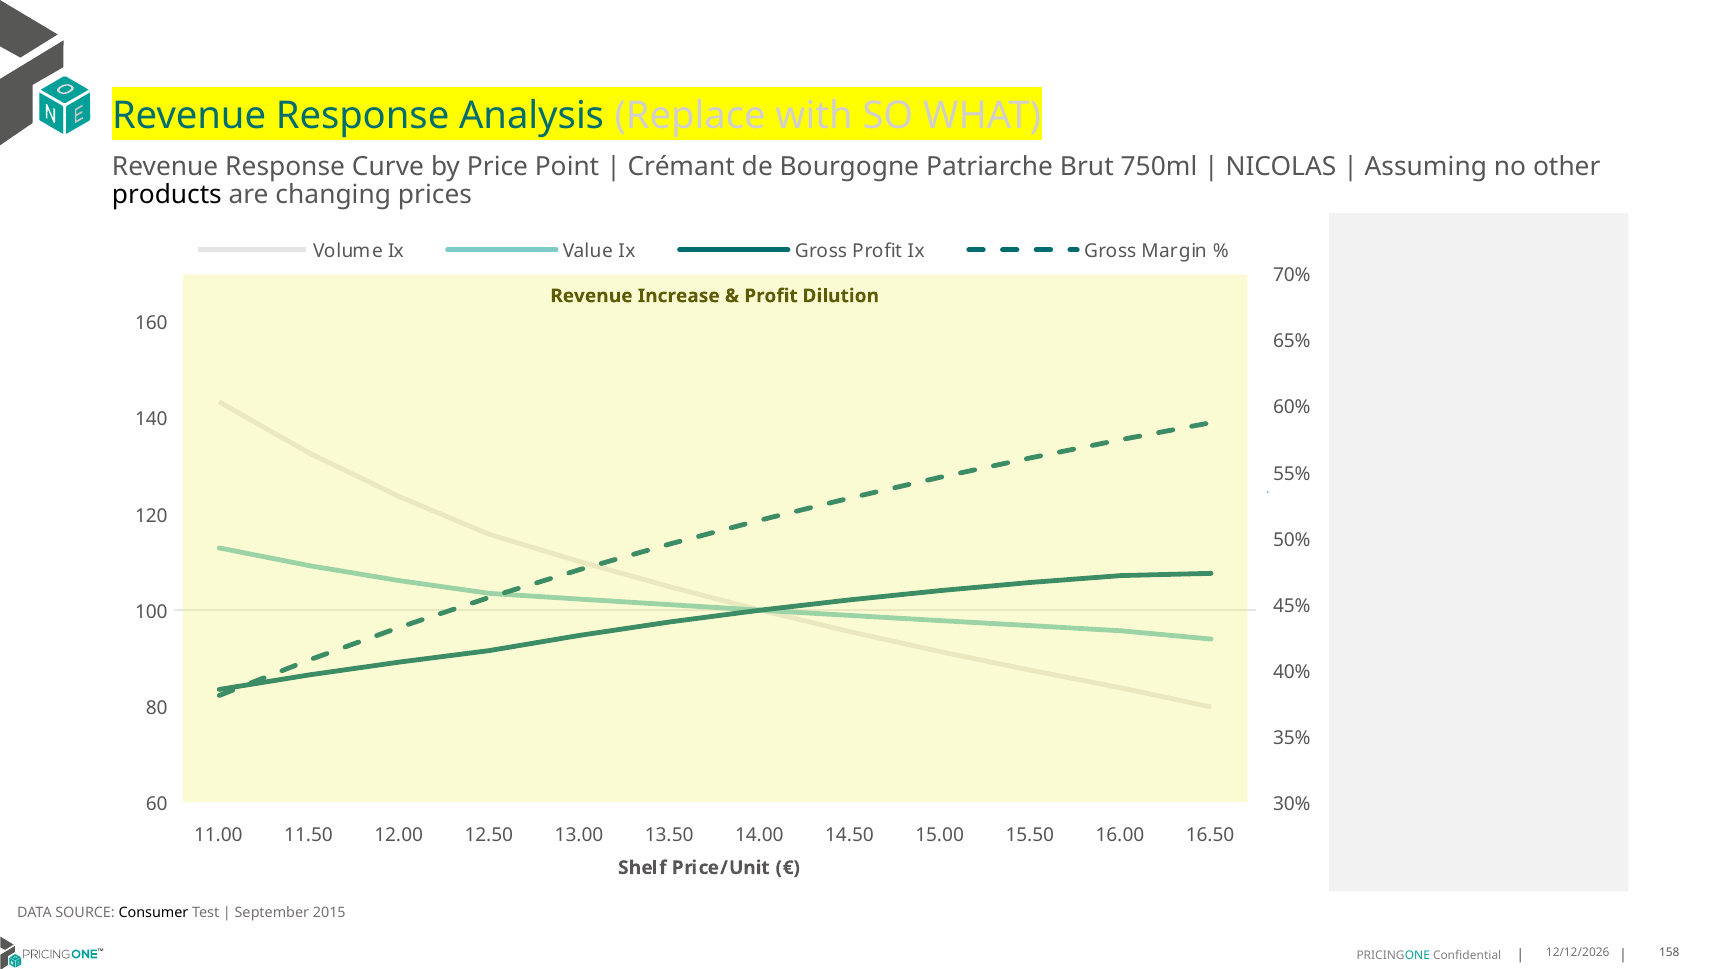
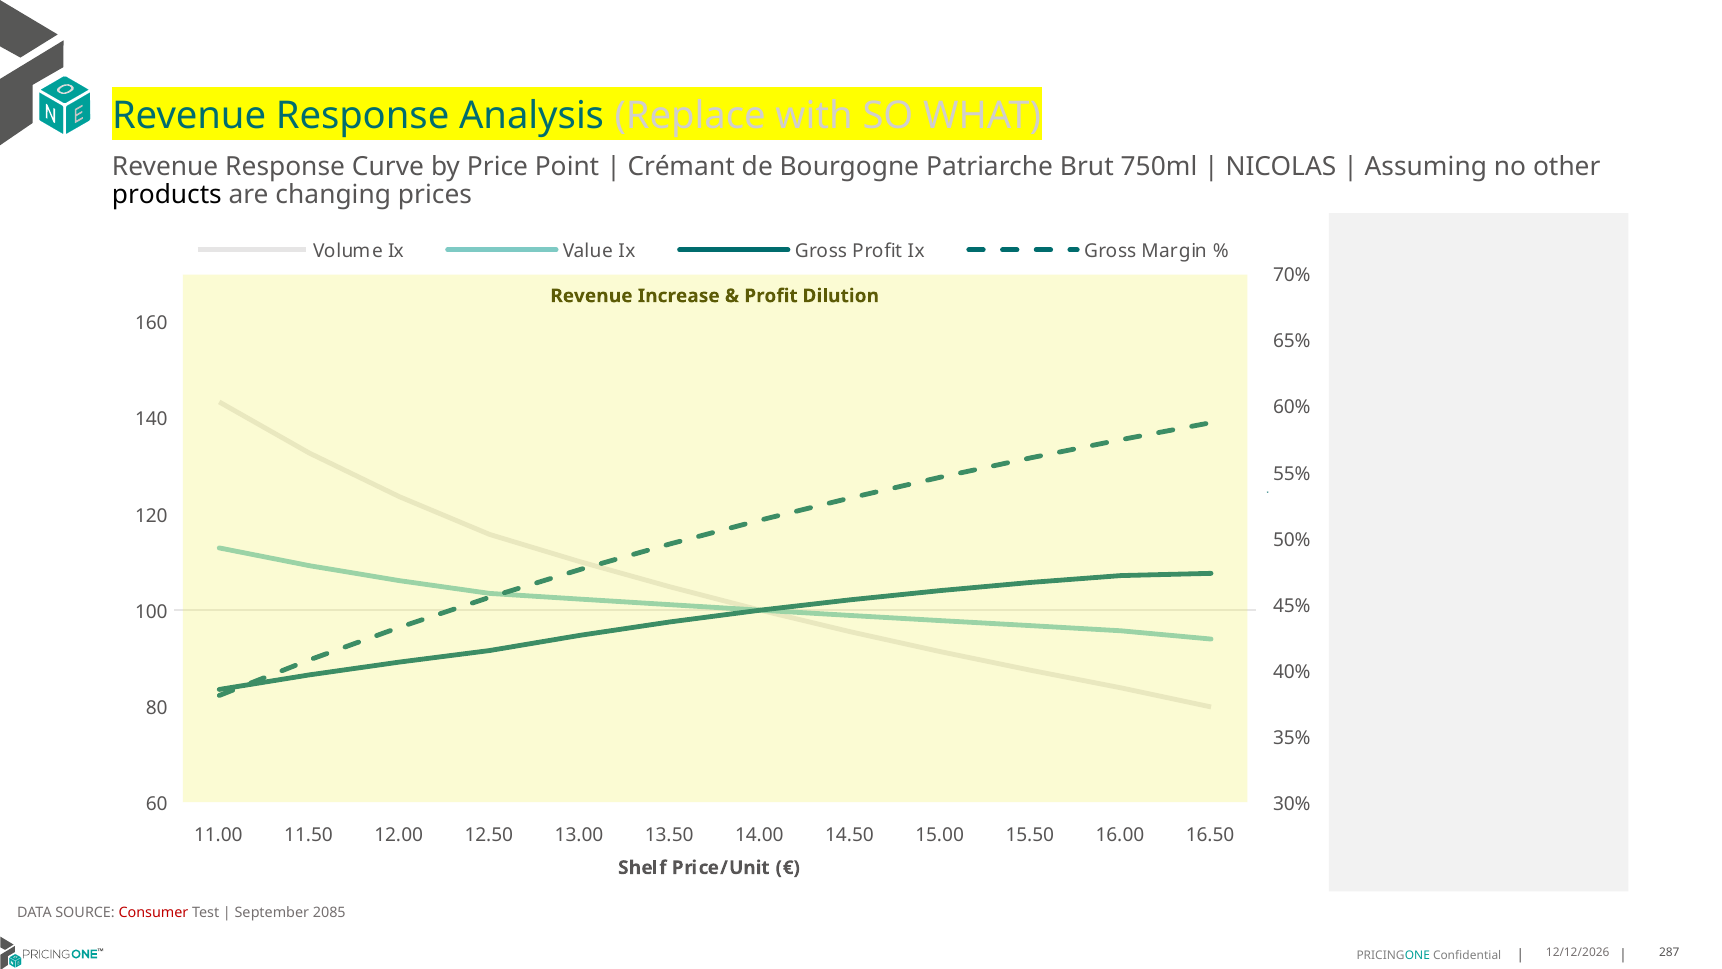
Consumer colour: black -> red (154, 912)
2015: 2015 -> 2085 (329, 912)
158: 158 -> 287 (1669, 952)
